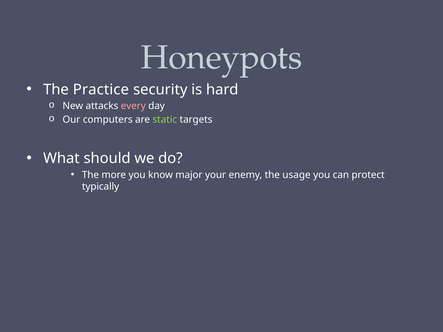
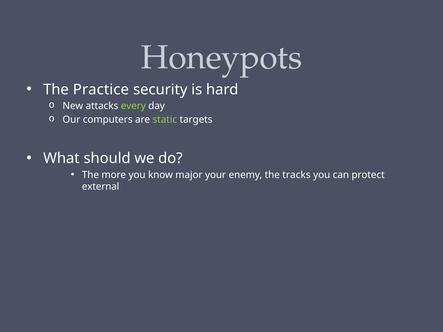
every colour: pink -> light green (133, 106)
usage: usage -> tracks (296, 175)
typically: typically -> external (101, 187)
